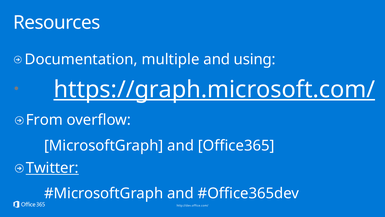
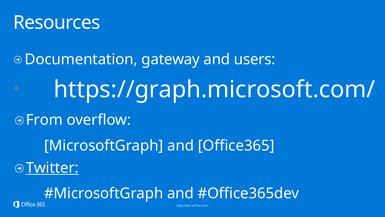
multiple: multiple -> gateway (171, 59)
using: using -> users (255, 59)
https://graph.microsoft.com/ underline: present -> none (214, 89)
